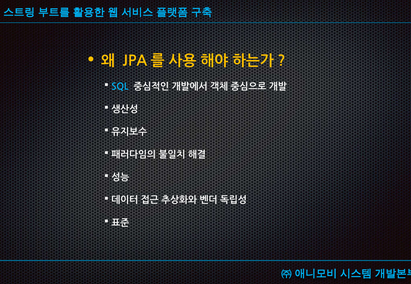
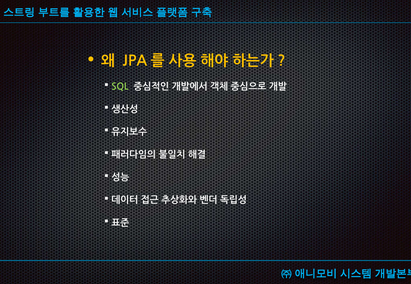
SQL colour: light blue -> light green (120, 87)
